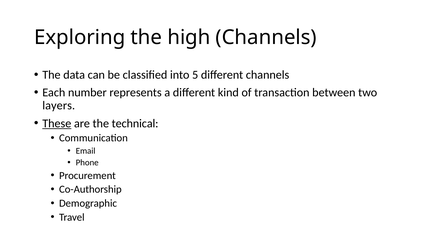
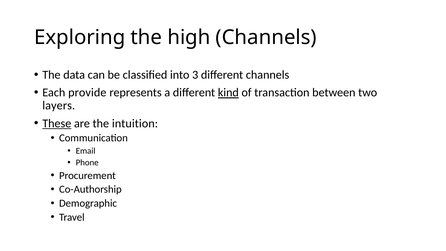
5: 5 -> 3 (195, 75)
number: number -> provide (87, 93)
kind underline: none -> present (228, 93)
technical: technical -> intuition (135, 123)
